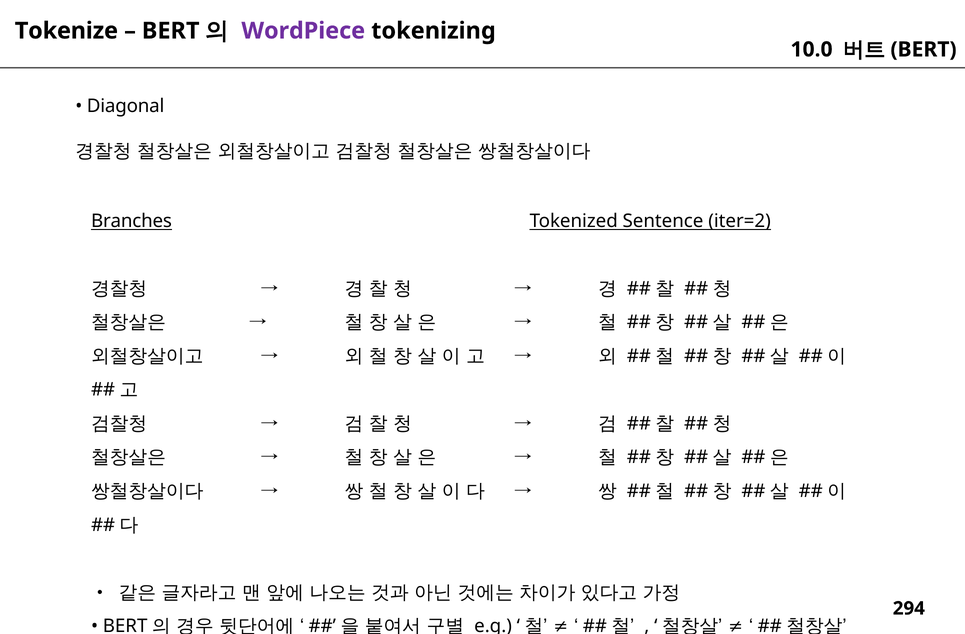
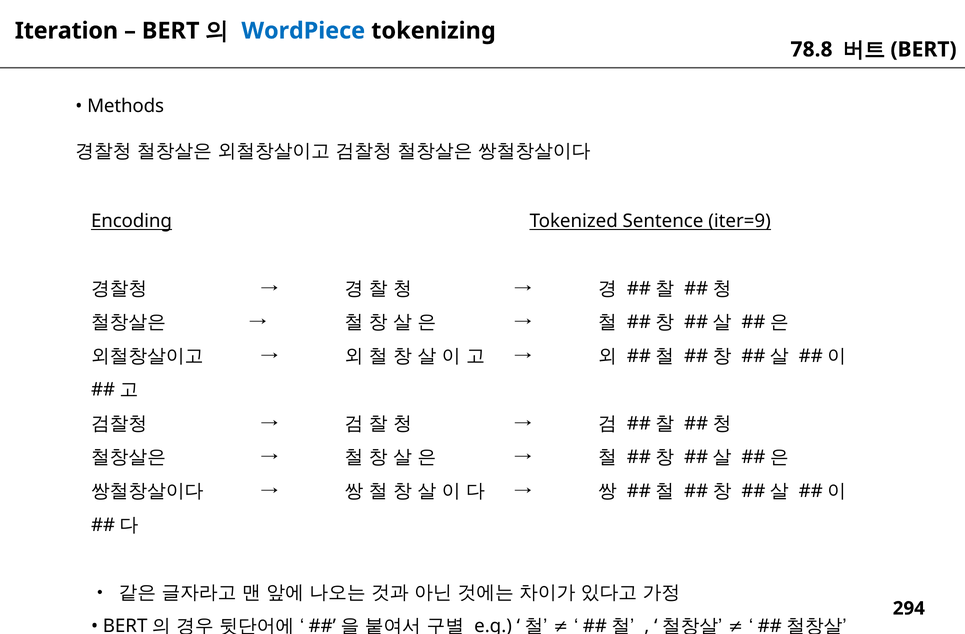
Tokenize: Tokenize -> Iteration (66, 31)
WordPiece colour: purple -> blue (303, 31)
10.0: 10.0 -> 78.8 (812, 49)
Diagonal: Diagonal -> Methods (126, 106)
Branches: Branches -> Encoding (131, 221)
iter=2: iter=2 -> iter=9 (740, 221)
